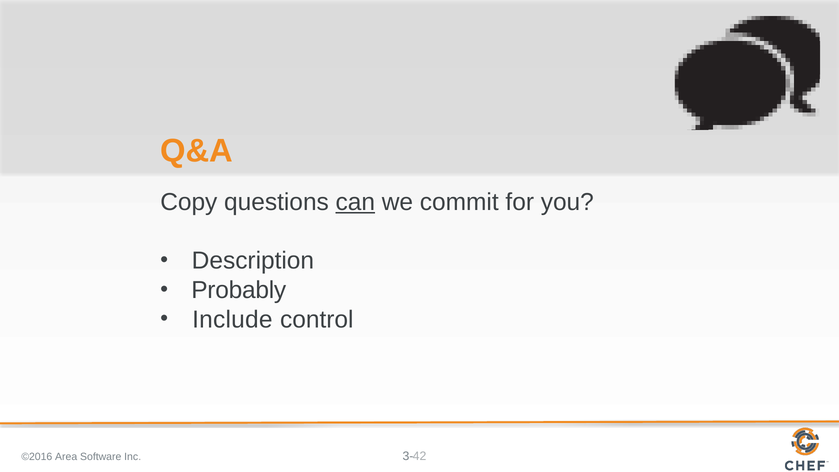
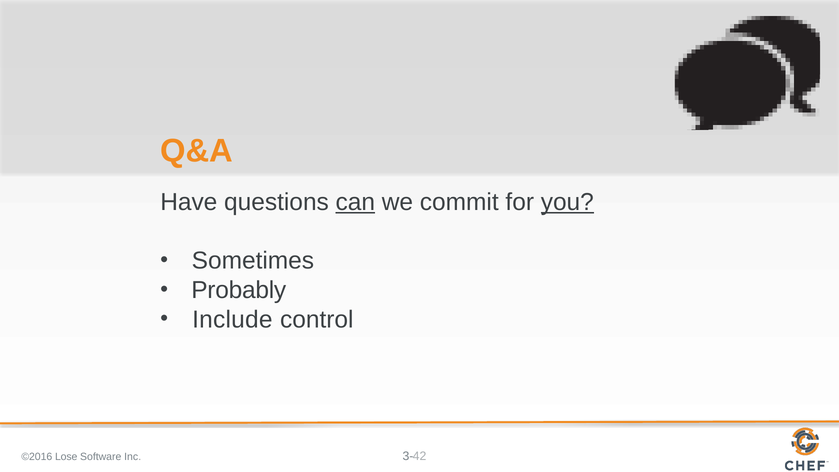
Copy: Copy -> Have (189, 202)
you underline: none -> present (567, 202)
Description: Description -> Sometimes (253, 261)
Area: Area -> Lose (66, 457)
